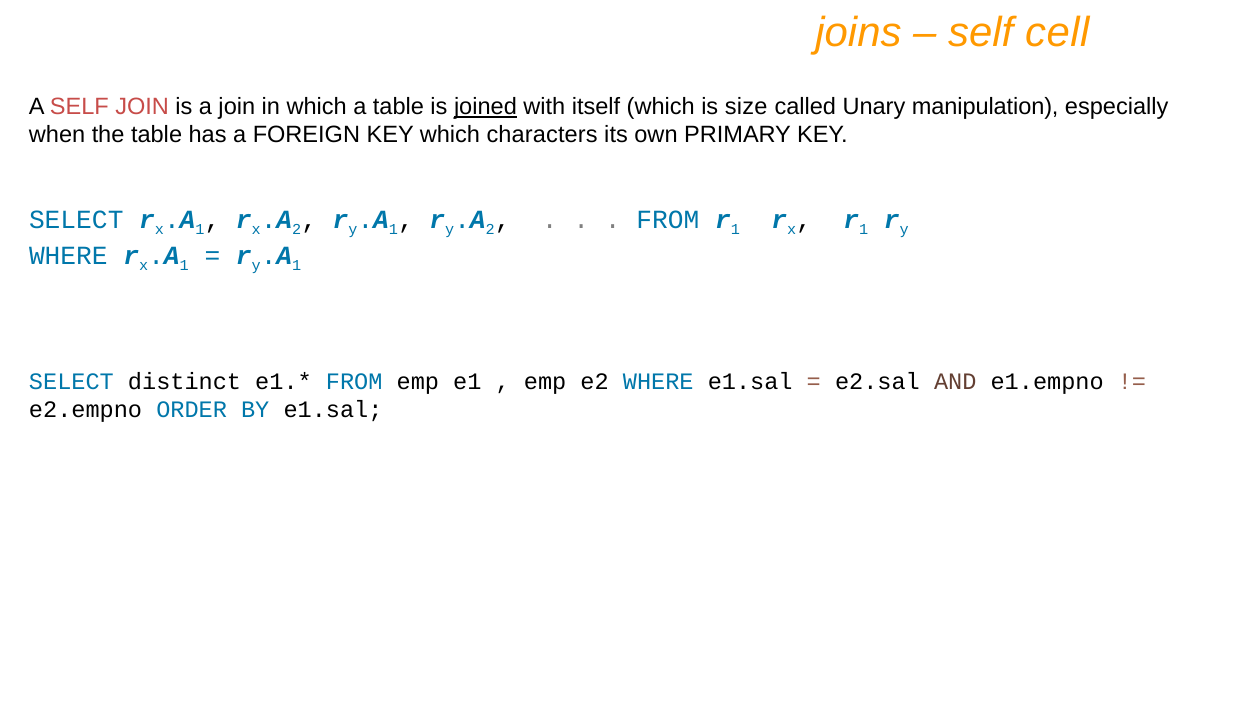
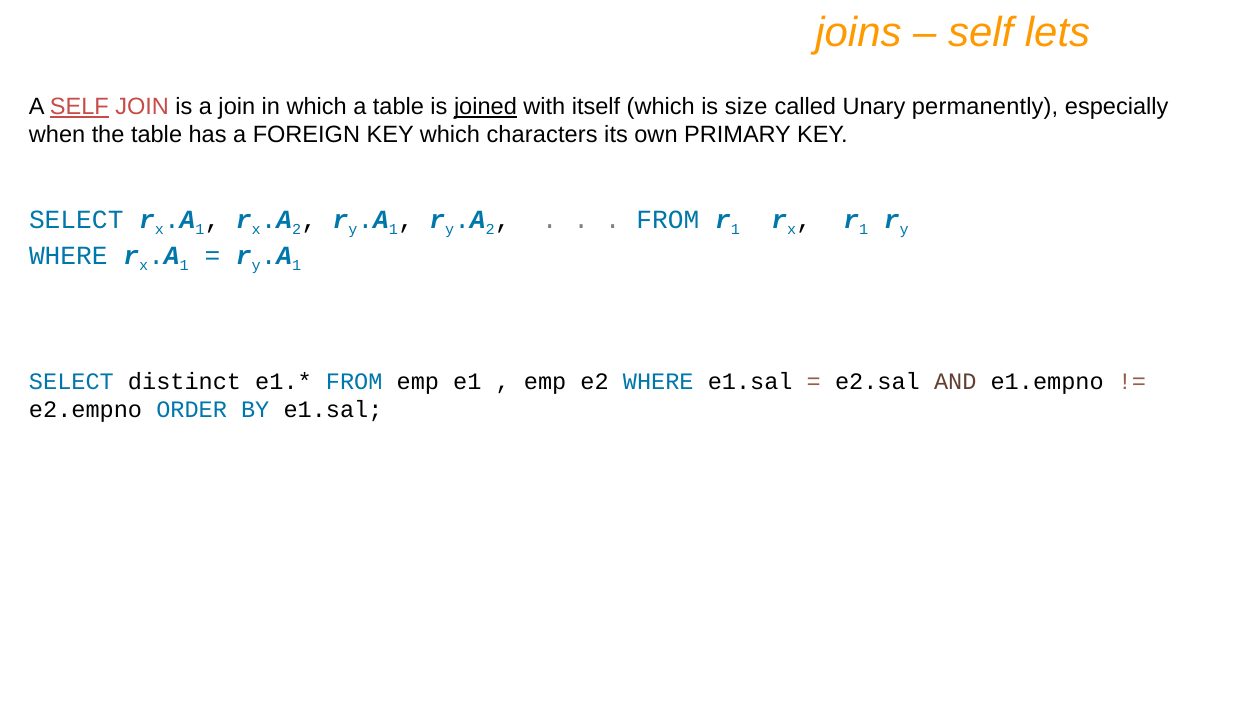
cell: cell -> lets (1058, 33)
SELF underline: none -> present (79, 107)
manipulation: manipulation -> permanently (985, 107)
